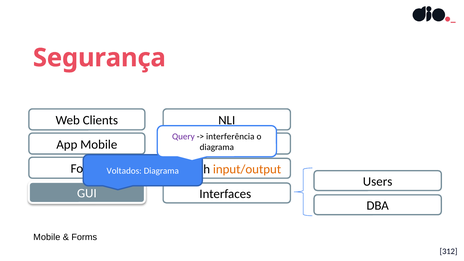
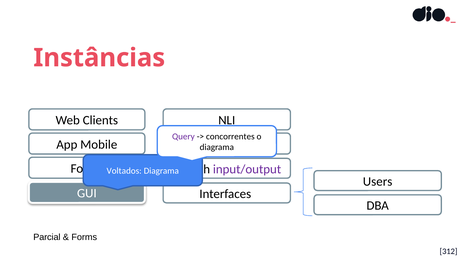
Segurança: Segurança -> Instâncias (99, 58)
interferência: interferência -> concorrentes (230, 136)
input/output colour: orange -> purple (247, 169)
Mobile: Mobile -> Parcial (47, 237)
